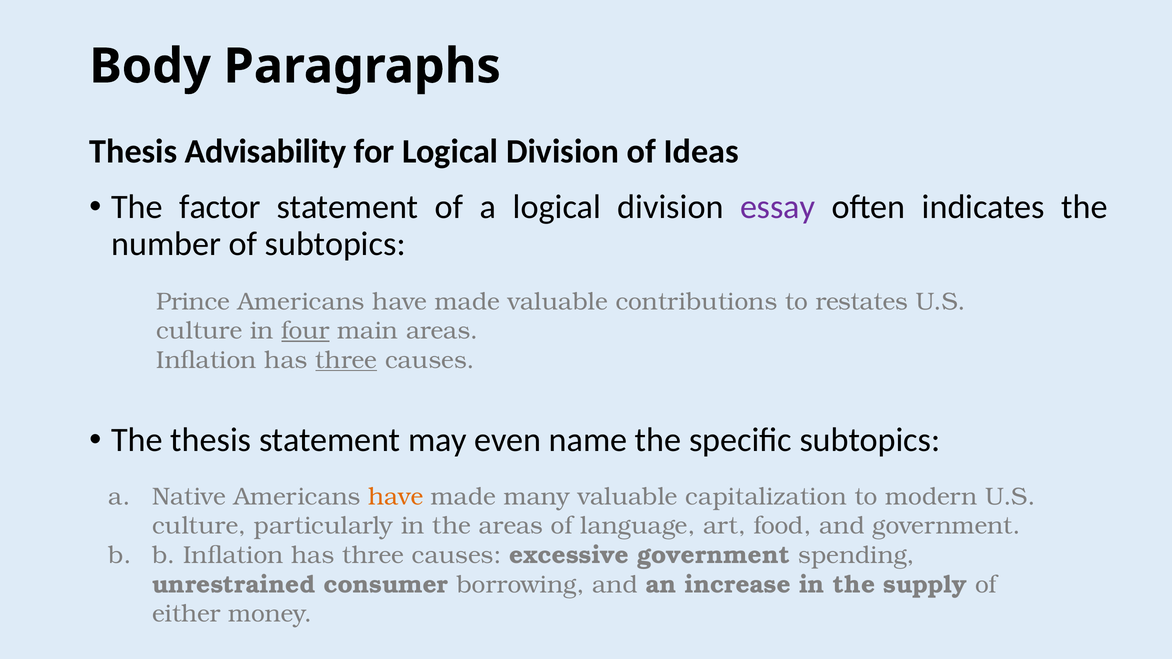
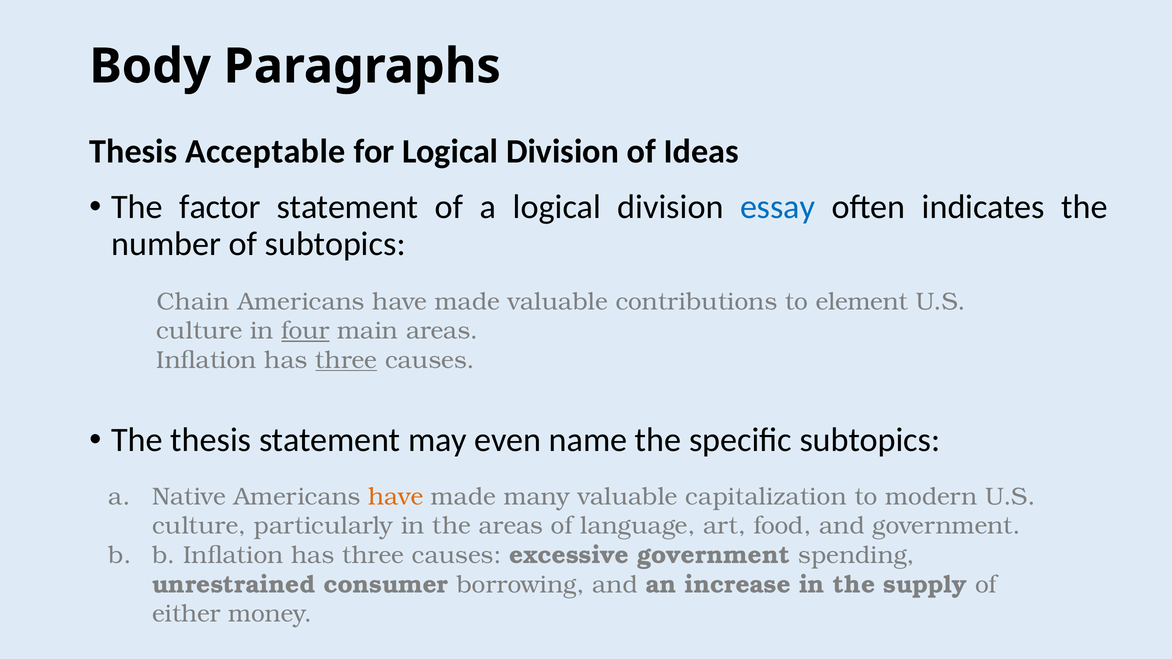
Advisability: Advisability -> Acceptable (265, 151)
essay colour: purple -> blue (778, 207)
Prince: Prince -> Chain (193, 302)
restates: restates -> element (862, 302)
